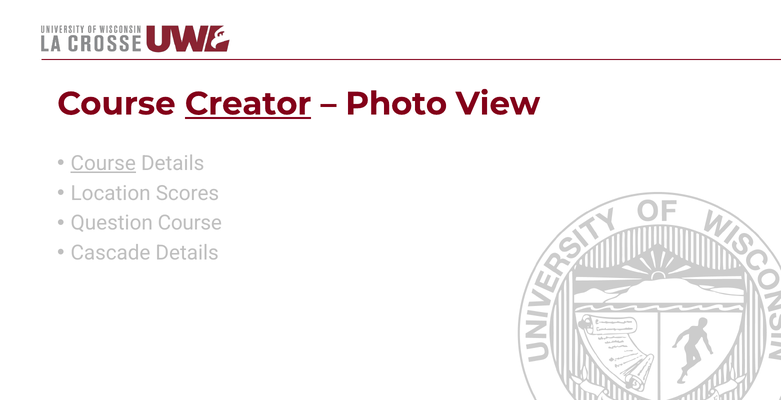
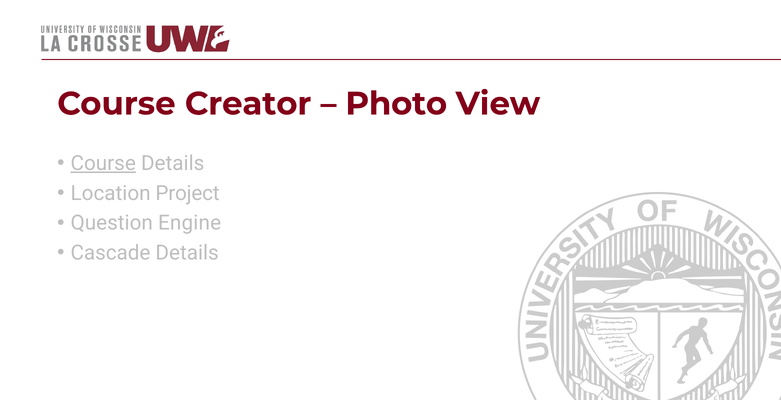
Creator underline: present -> none (248, 104)
Scores: Scores -> Project (188, 193)
Question Course: Course -> Engine (190, 223)
